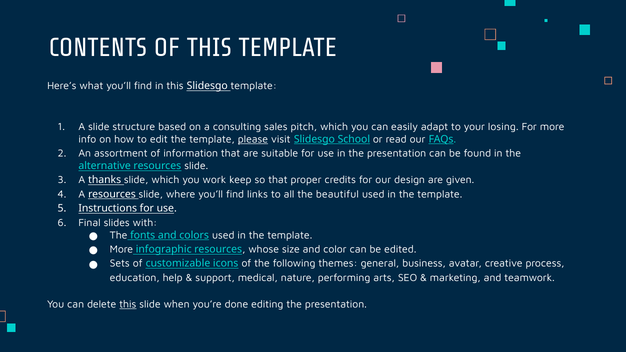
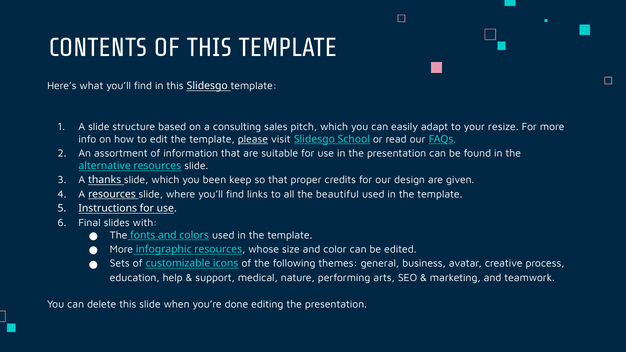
losing: losing -> resize (503, 127)
work: work -> been (214, 180)
this underline: present -> none (128, 304)
